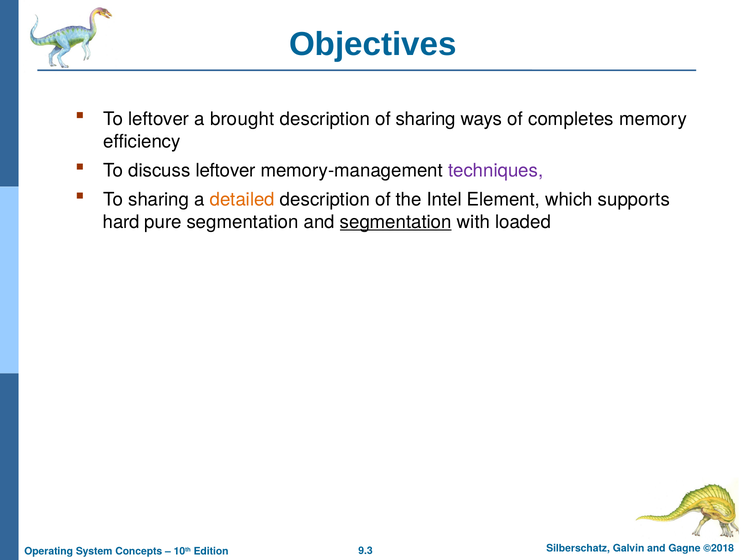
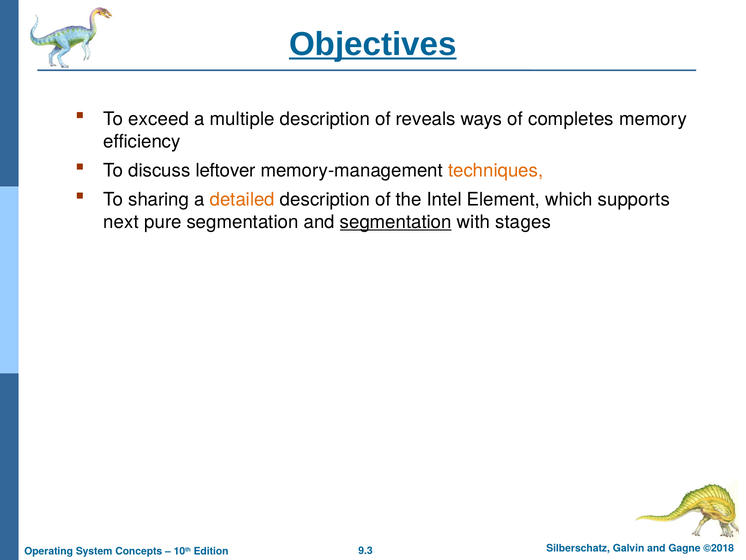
Objectives underline: none -> present (373, 44)
To leftover: leftover -> exceed (159, 119)
brought: brought -> multiple (242, 119)
of sharing: sharing -> reveals (426, 119)
techniques colour: purple -> orange (496, 170)
hard: hard -> next (121, 222)
loaded: loaded -> stages (523, 222)
